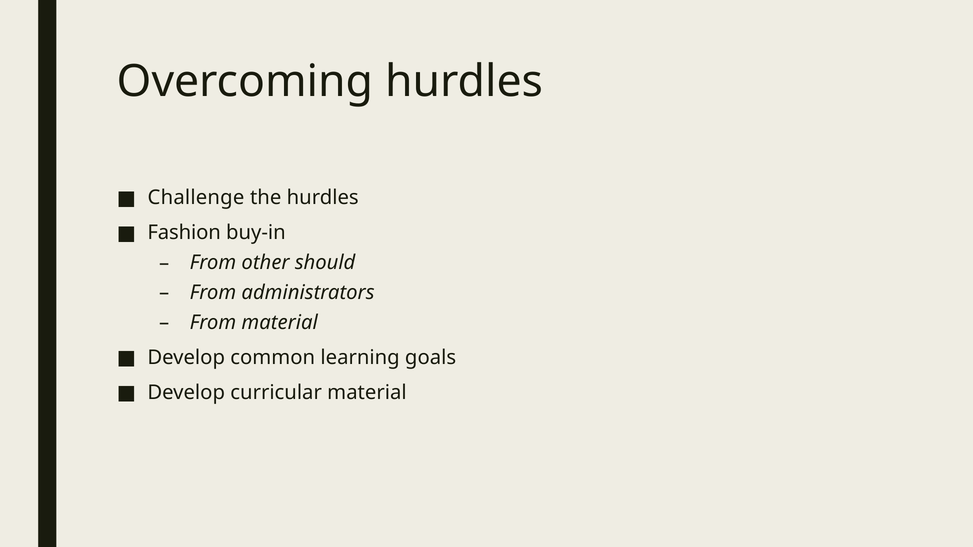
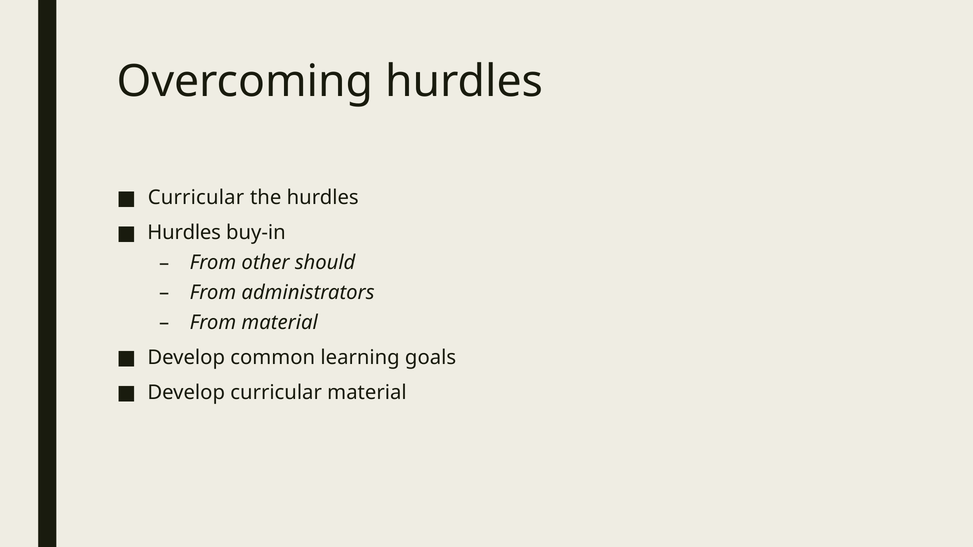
Challenge: Challenge -> Curricular (196, 198)
Fashion: Fashion -> Hurdles (184, 233)
